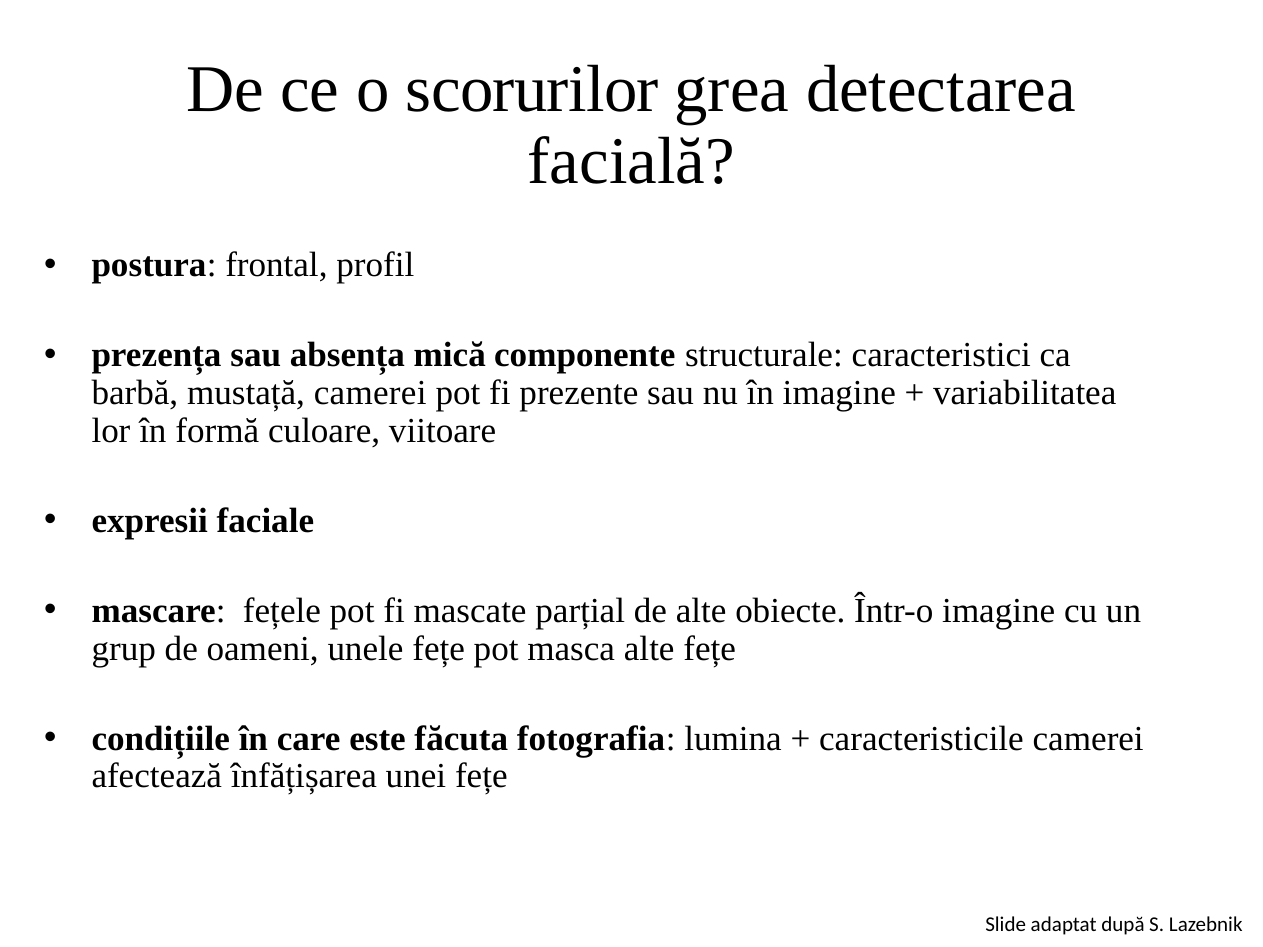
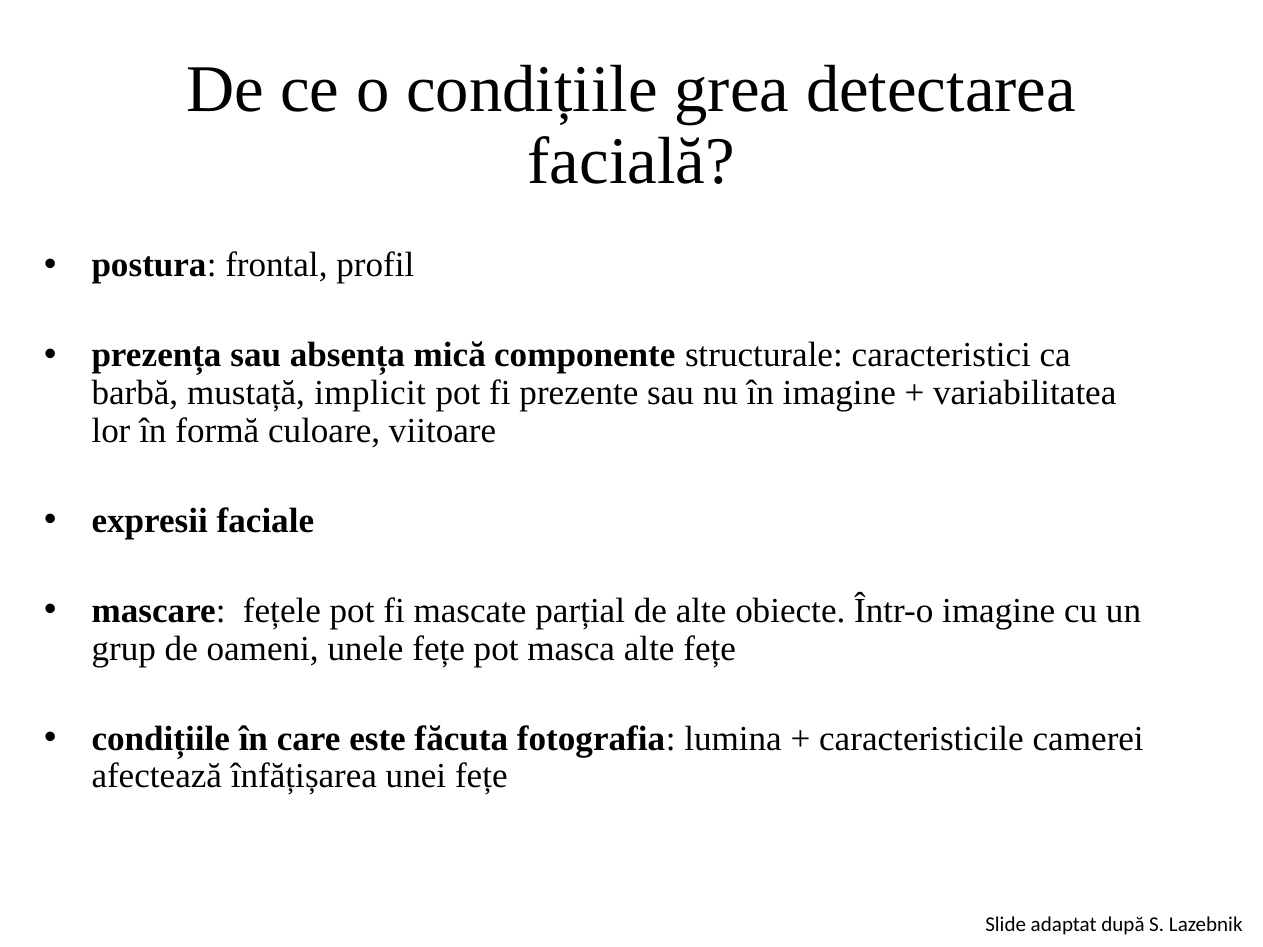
o scorurilor: scorurilor -> condițiile (532, 90)
mustață camerei: camerei -> implicit (370, 393)
